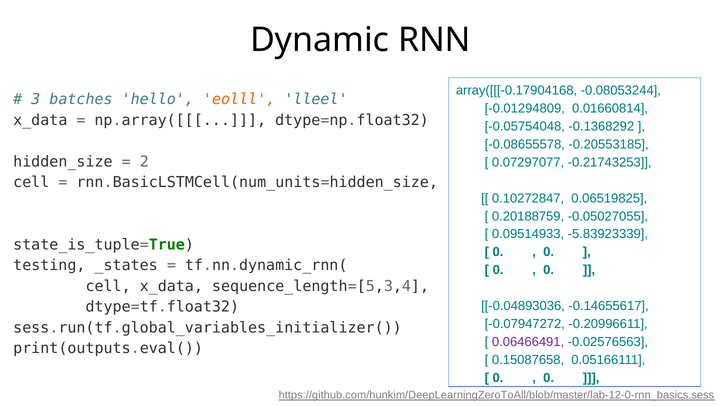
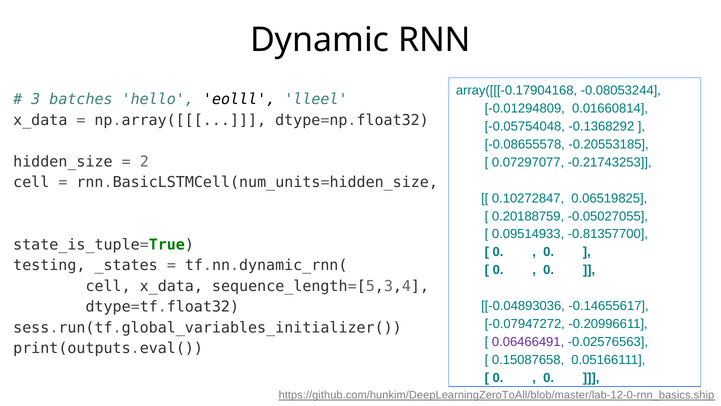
eolll colour: orange -> black (239, 99)
-5.83923339: -5.83923339 -> -0.81357700 (608, 234)
https://github.com/hunkim/DeepLearningZeroToAll/blob/master/lab-12-0-rnn_basics.sess: https://github.com/hunkim/DeepLearningZeroToAll/blob/master/lab-12-0-rnn_basics.sess -> https://github.com/hunkim/DeepLearningZeroToAll/blob/master/lab-12-0-rnn_basics.ship (496, 395)
